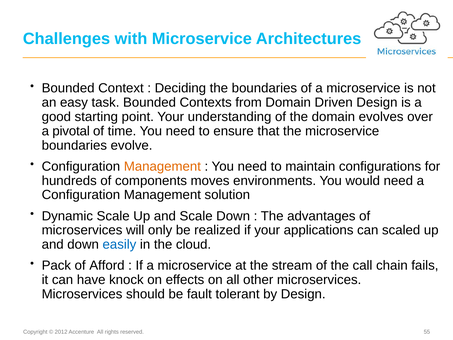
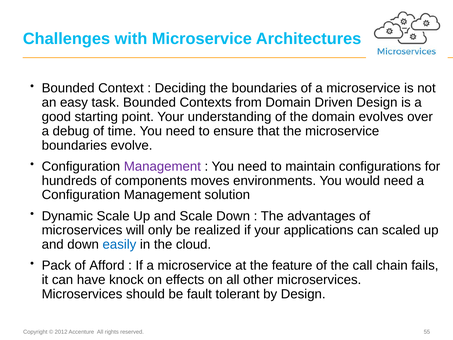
pivotal: pivotal -> debug (71, 131)
Management colour: orange -> purple (162, 166)
stream: stream -> feature (292, 265)
